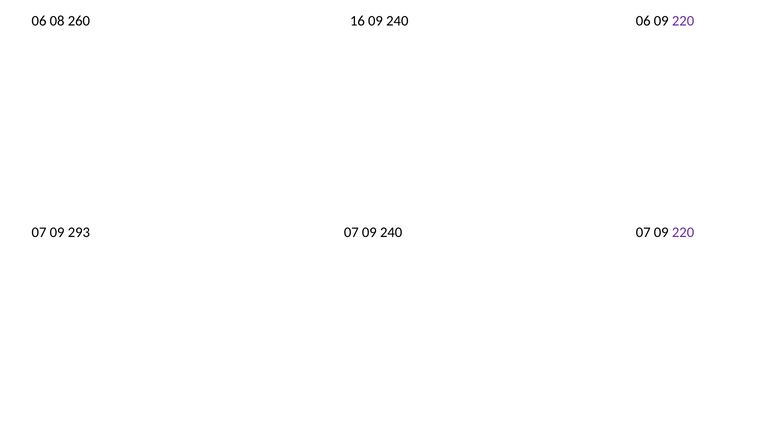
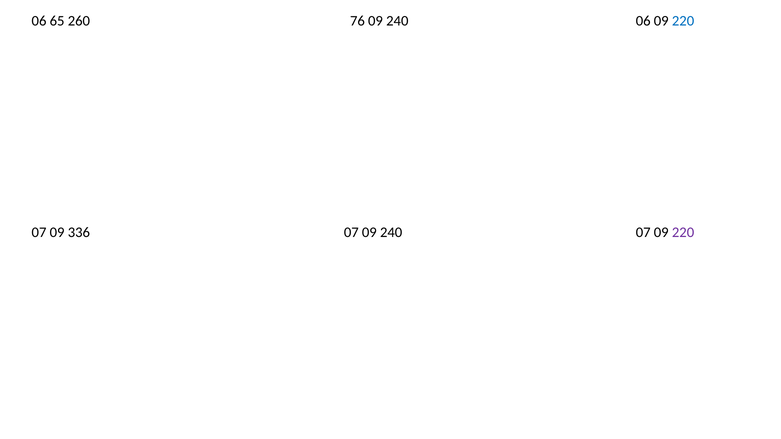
08: 08 -> 65 (57, 21)
16: 16 -> 76 (357, 21)
220 colour: purple -> blue (683, 21)
293: 293 -> 336 (79, 232)
